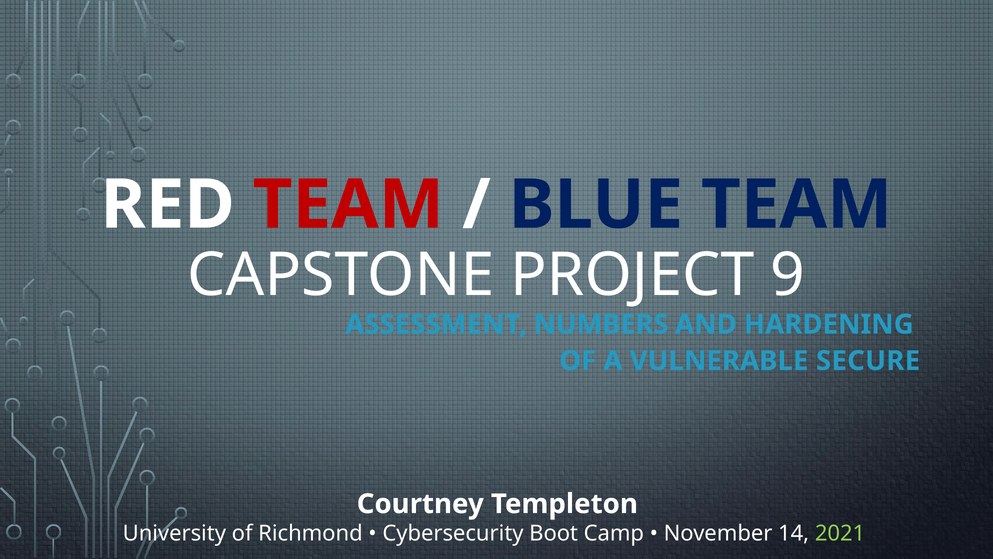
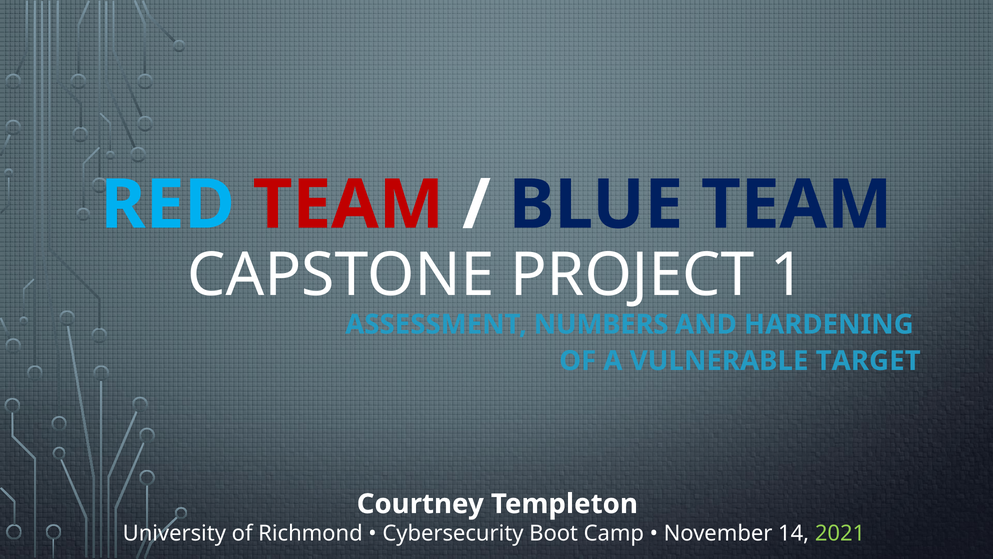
RED colour: white -> light blue (168, 205)
9: 9 -> 1 (788, 275)
SECURE: SECURE -> TARGET (868, 361)
